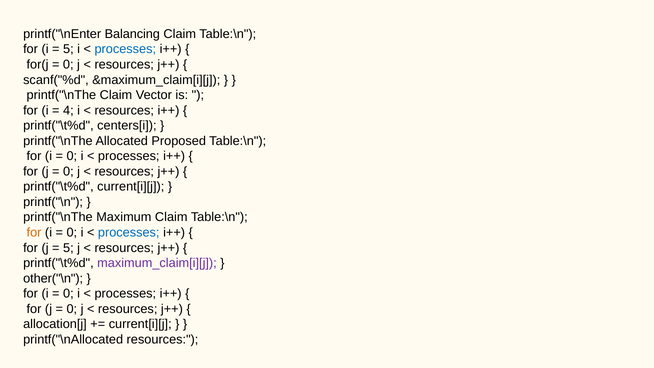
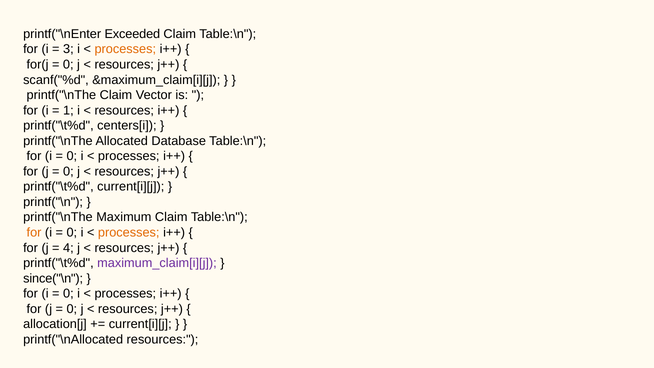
Balancing: Balancing -> Exceeded (132, 34)
5: 5 -> 3 (68, 49)
processes colour: blue -> orange (125, 49)
4: 4 -> 1 (68, 110)
Proposed: Proposed -> Database (179, 141)
processes colour: blue -> orange (129, 232)
5: 5 -> 4 (68, 248)
other("\n: other("\n -> since("\n (53, 278)
